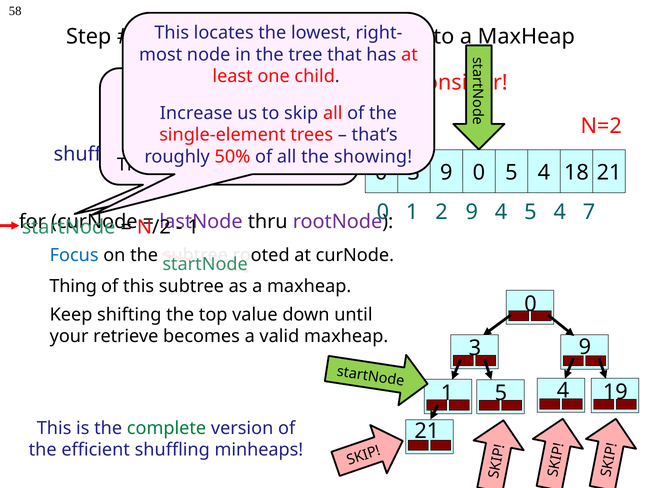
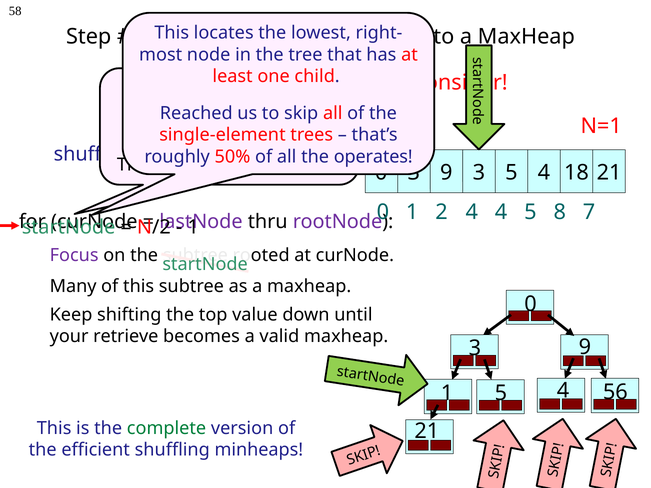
Increase: Increase -> Reached (196, 113)
N=2: N=2 -> N=1 (601, 126)
showing: showing -> operates (373, 157)
0: 0 -> 3 (479, 173)
2 9: 9 -> 4 (472, 212)
4 5 4: 4 -> 8 (560, 212)
Focus colour: blue -> purple (74, 256)
Thing: Thing -> Many (73, 286)
19: 19 -> 56 (615, 392)
